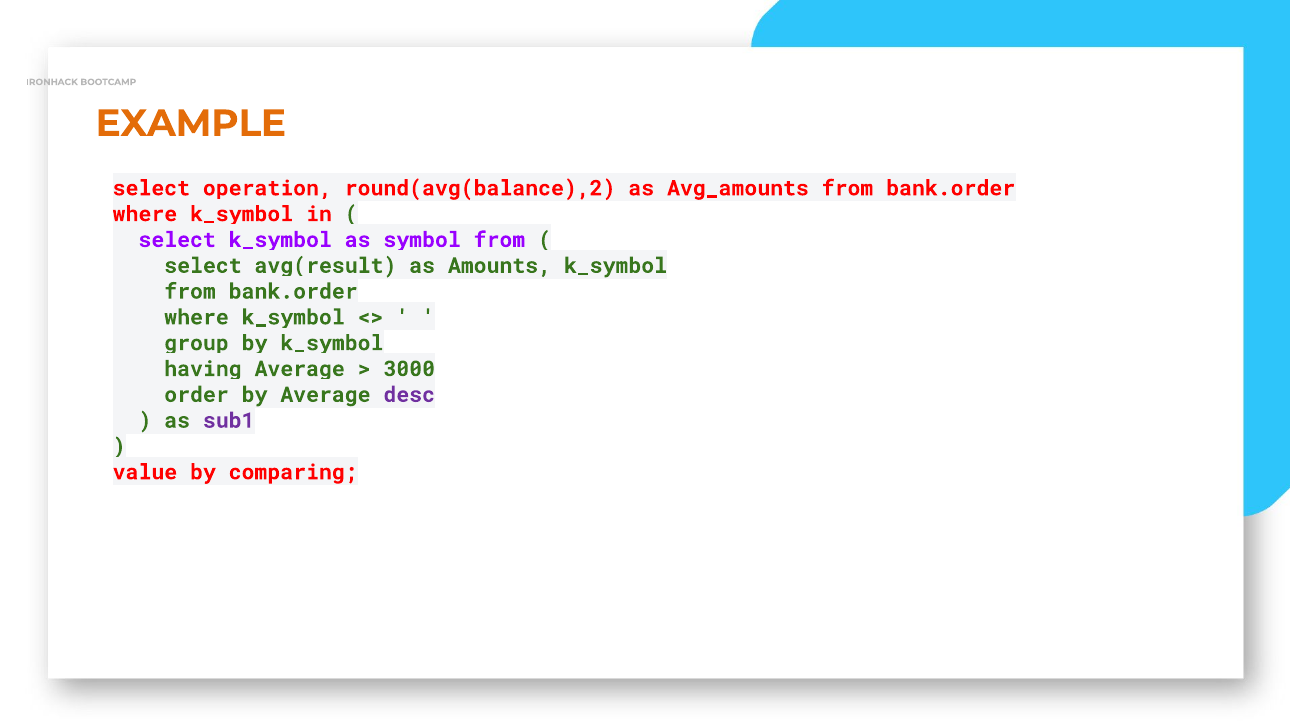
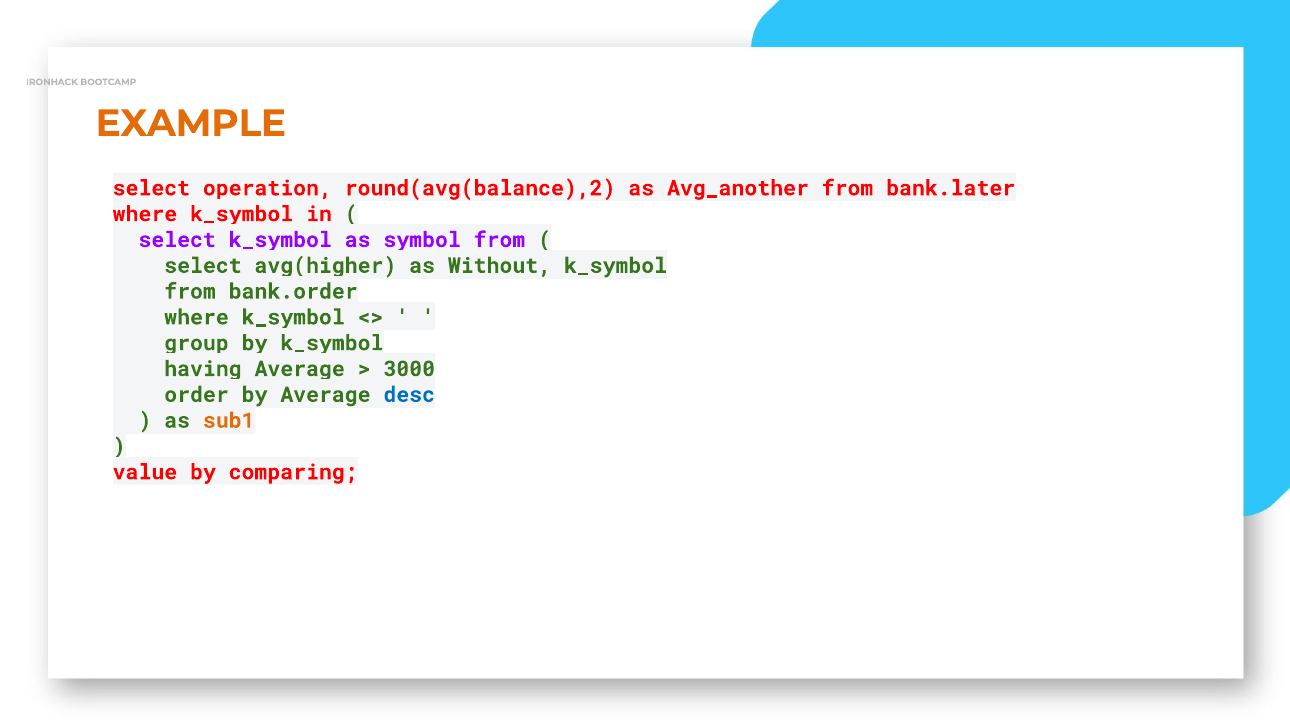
Avg_amounts: Avg_amounts -> Avg_another (738, 188)
bank.order: bank.order -> bank.later (951, 188)
avg(result: avg(result -> avg(higher (325, 266)
Amounts: Amounts -> Without (499, 266)
desc colour: purple -> blue (409, 395)
sub1 colour: purple -> orange (229, 420)
